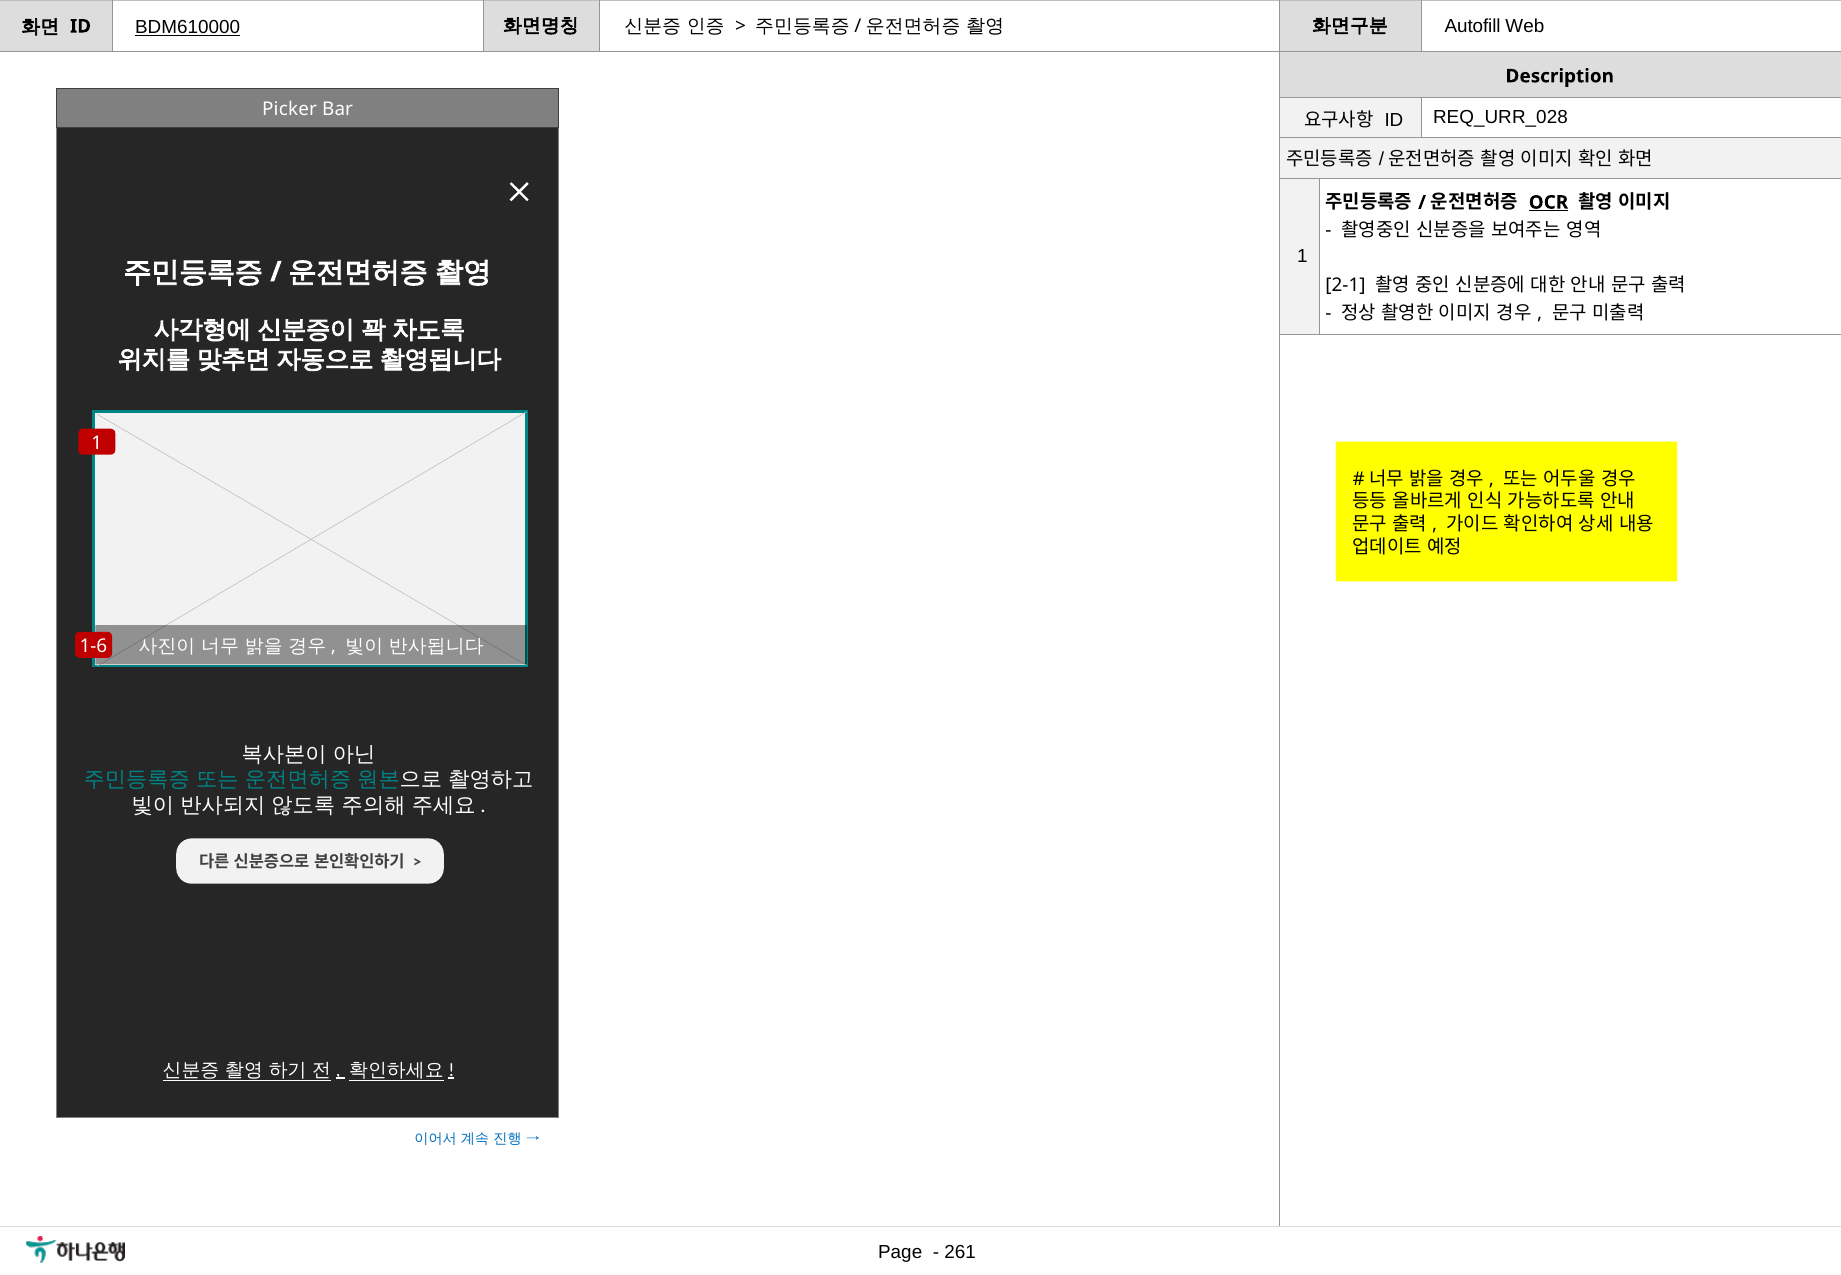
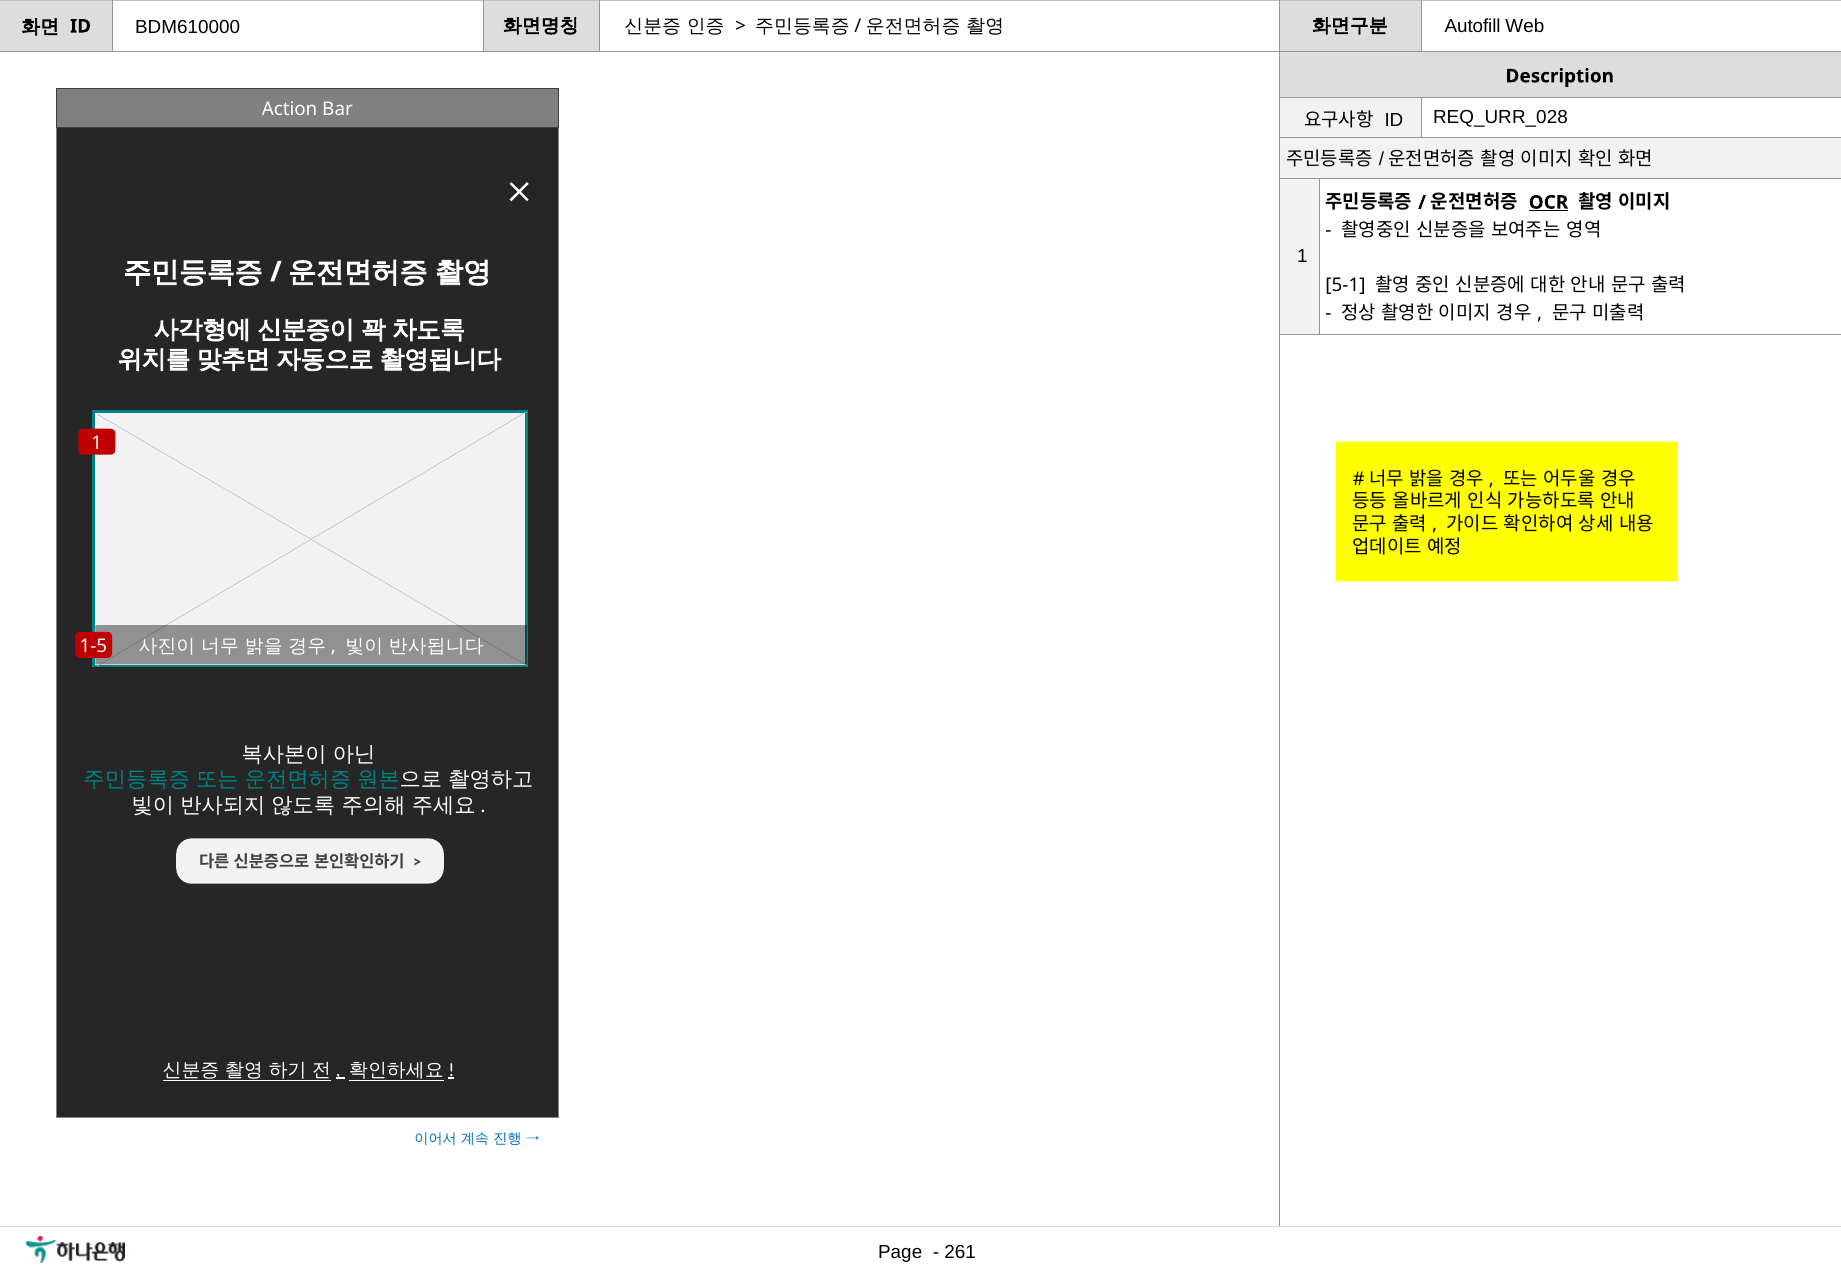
BDM610000 underline: present -> none (188, 27)
Picker: Picker -> Action (290, 109)
2-1: 2-1 -> 5-1 (1345, 285)
1-6: 1-6 -> 1-5 (93, 646)
